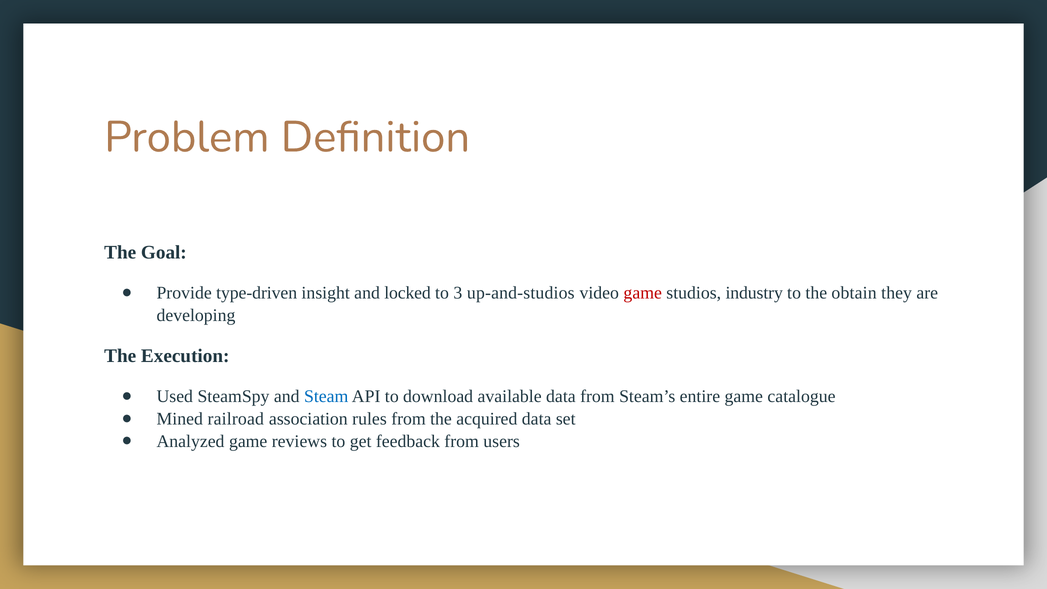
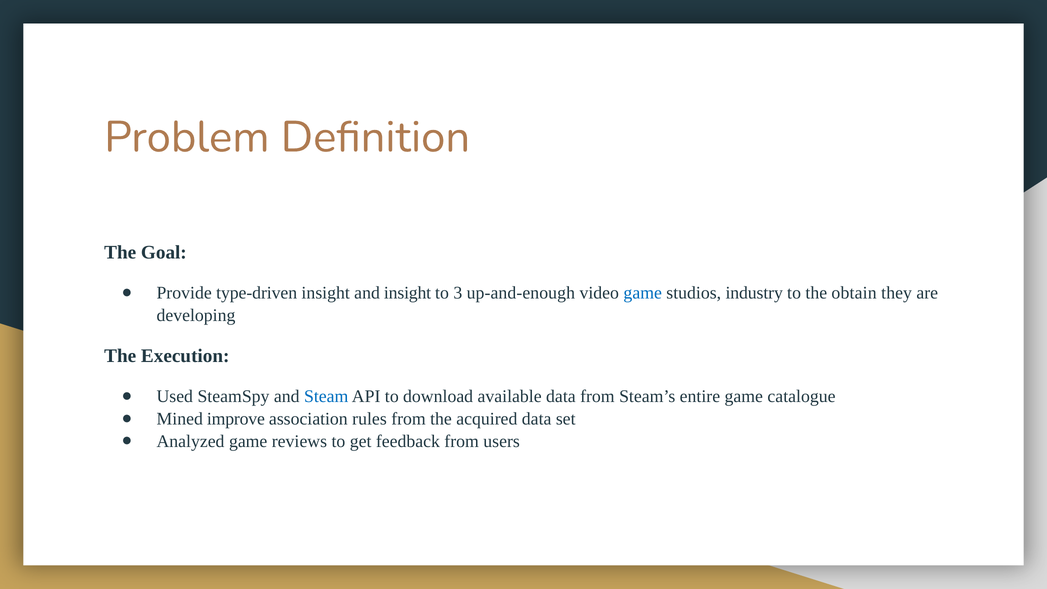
and locked: locked -> insight (408, 293)
up-and-studios: up-and-studios -> up-and-enough (521, 293)
game colour: red -> blue (643, 293)
railroad: railroad -> improve (236, 419)
